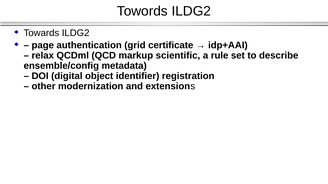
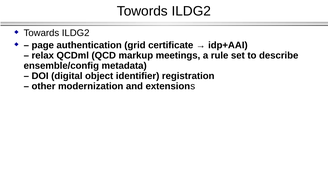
scientific: scientific -> meetings (178, 56)
